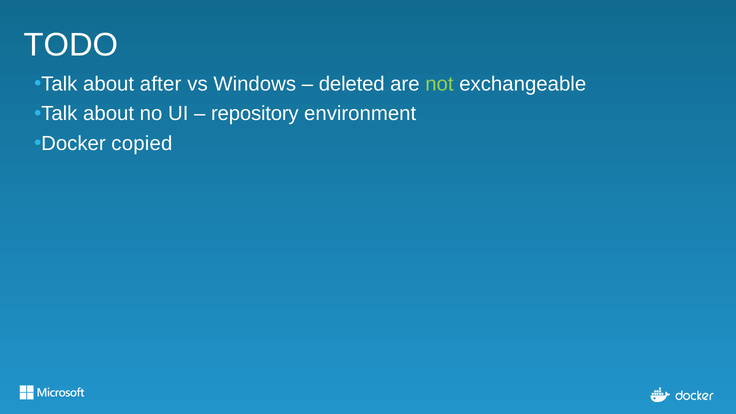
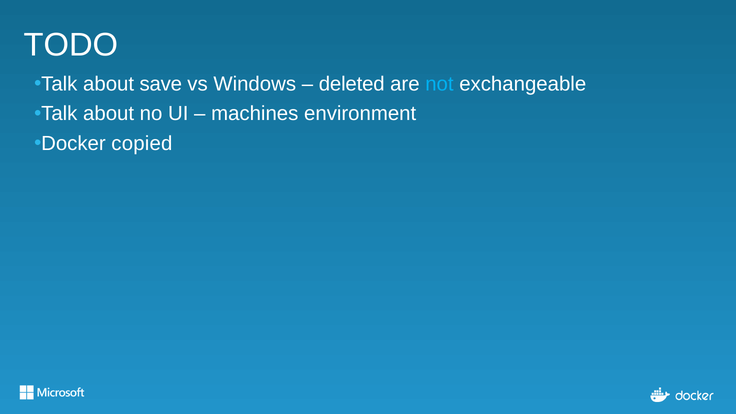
after: after -> save (161, 84)
not colour: light green -> light blue (439, 84)
repository: repository -> machines (255, 114)
